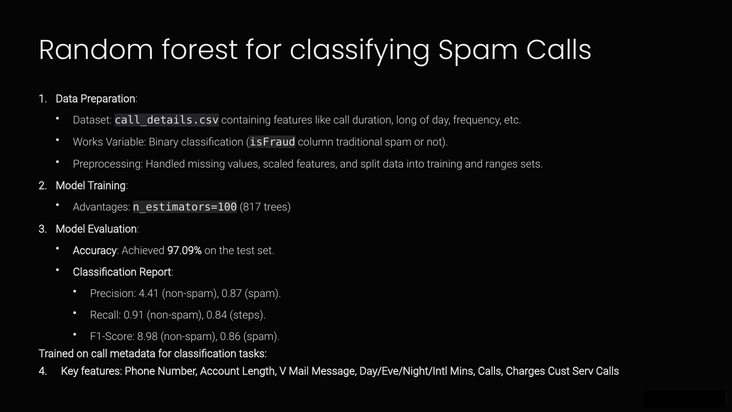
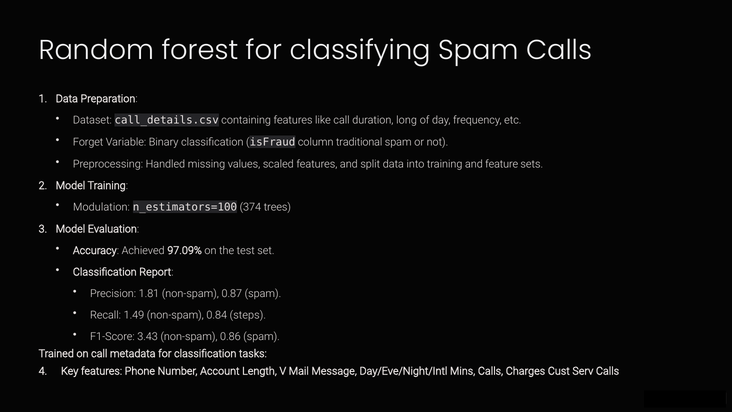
Works: Works -> Forget (88, 142)
ranges: ranges -> feature (502, 164)
Advantages: Advantages -> Modulation (101, 207)
817: 817 -> 374 (250, 207)
4.41: 4.41 -> 1.81 (149, 293)
0.91: 0.91 -> 1.49 (134, 315)
8.98: 8.98 -> 3.43 (148, 336)
